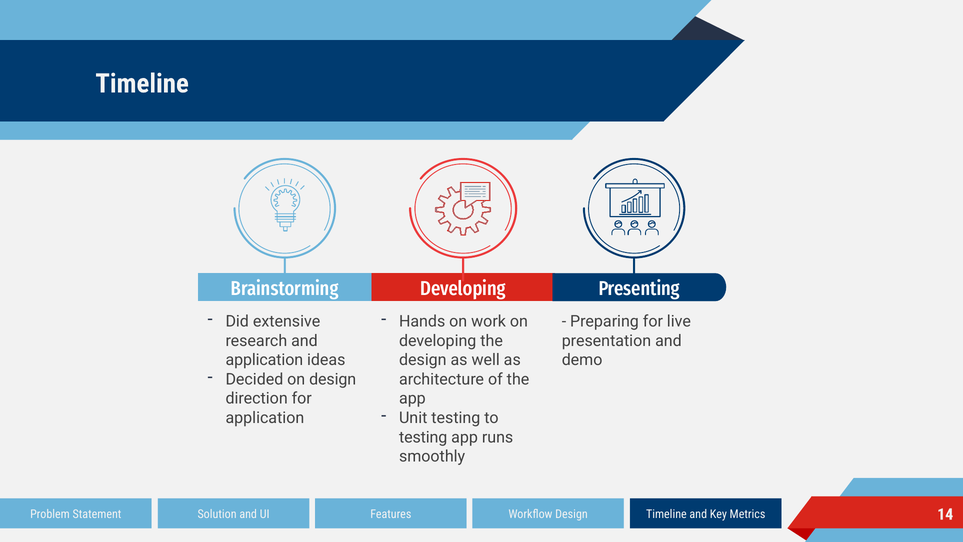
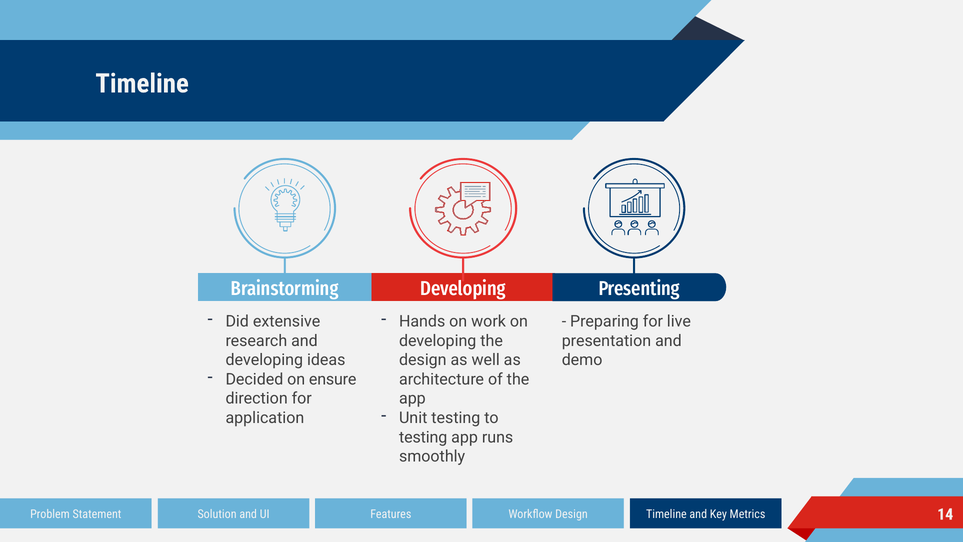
application: application -> developing (264, 360)
on design: design -> ensure (333, 379)
